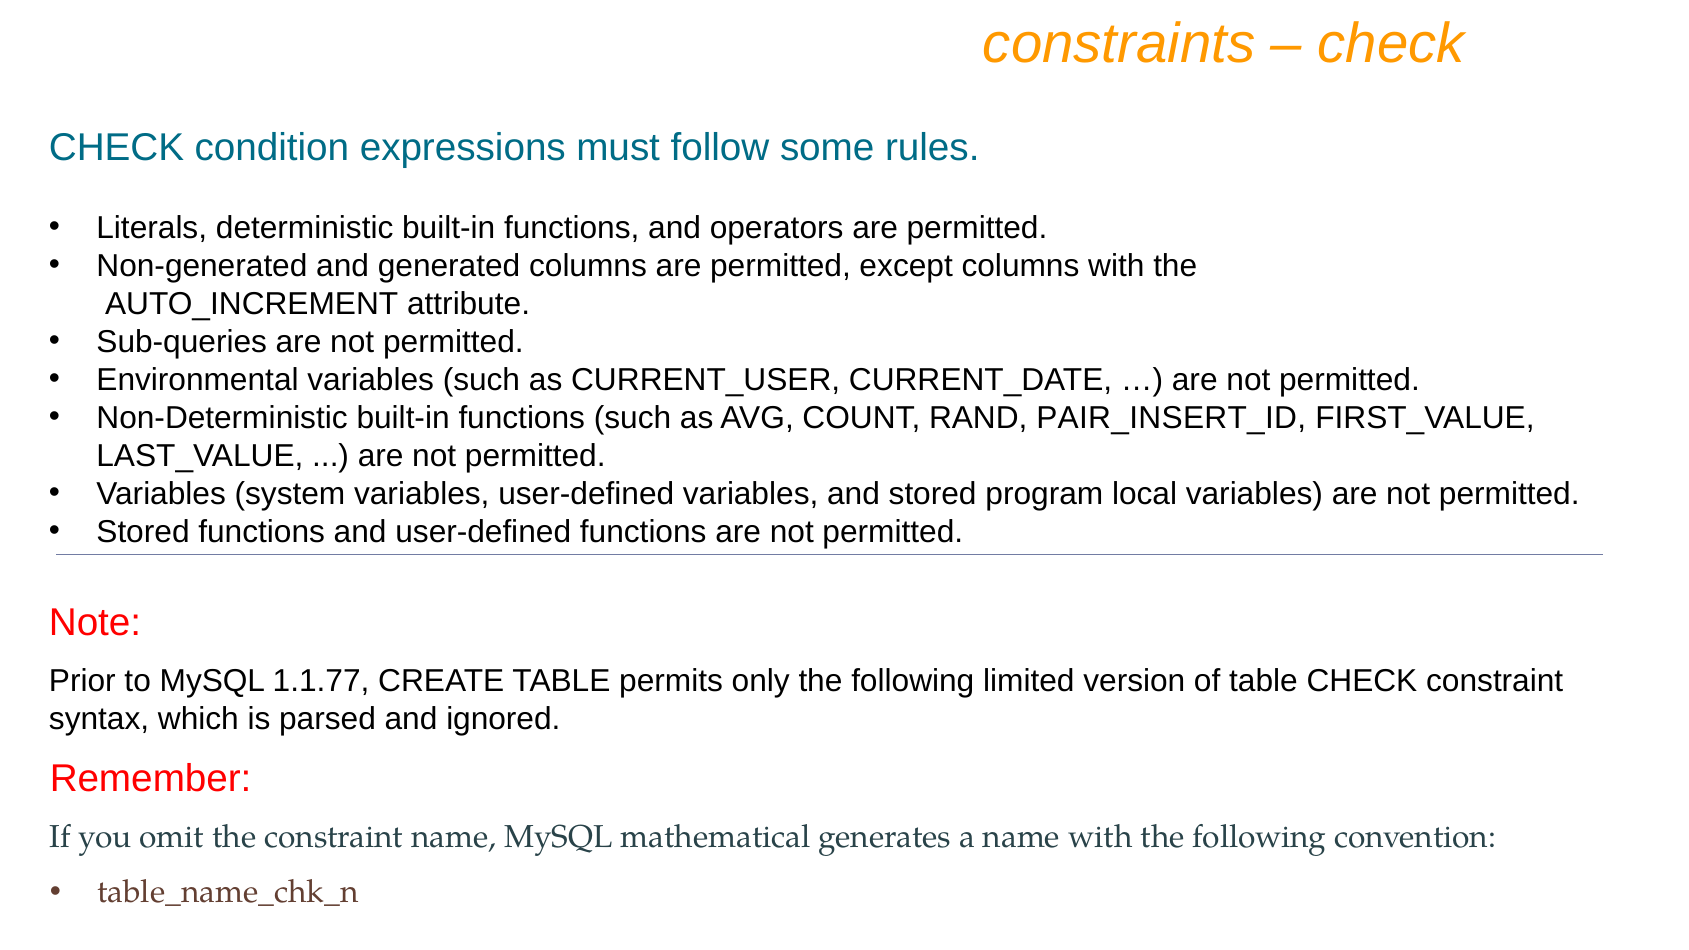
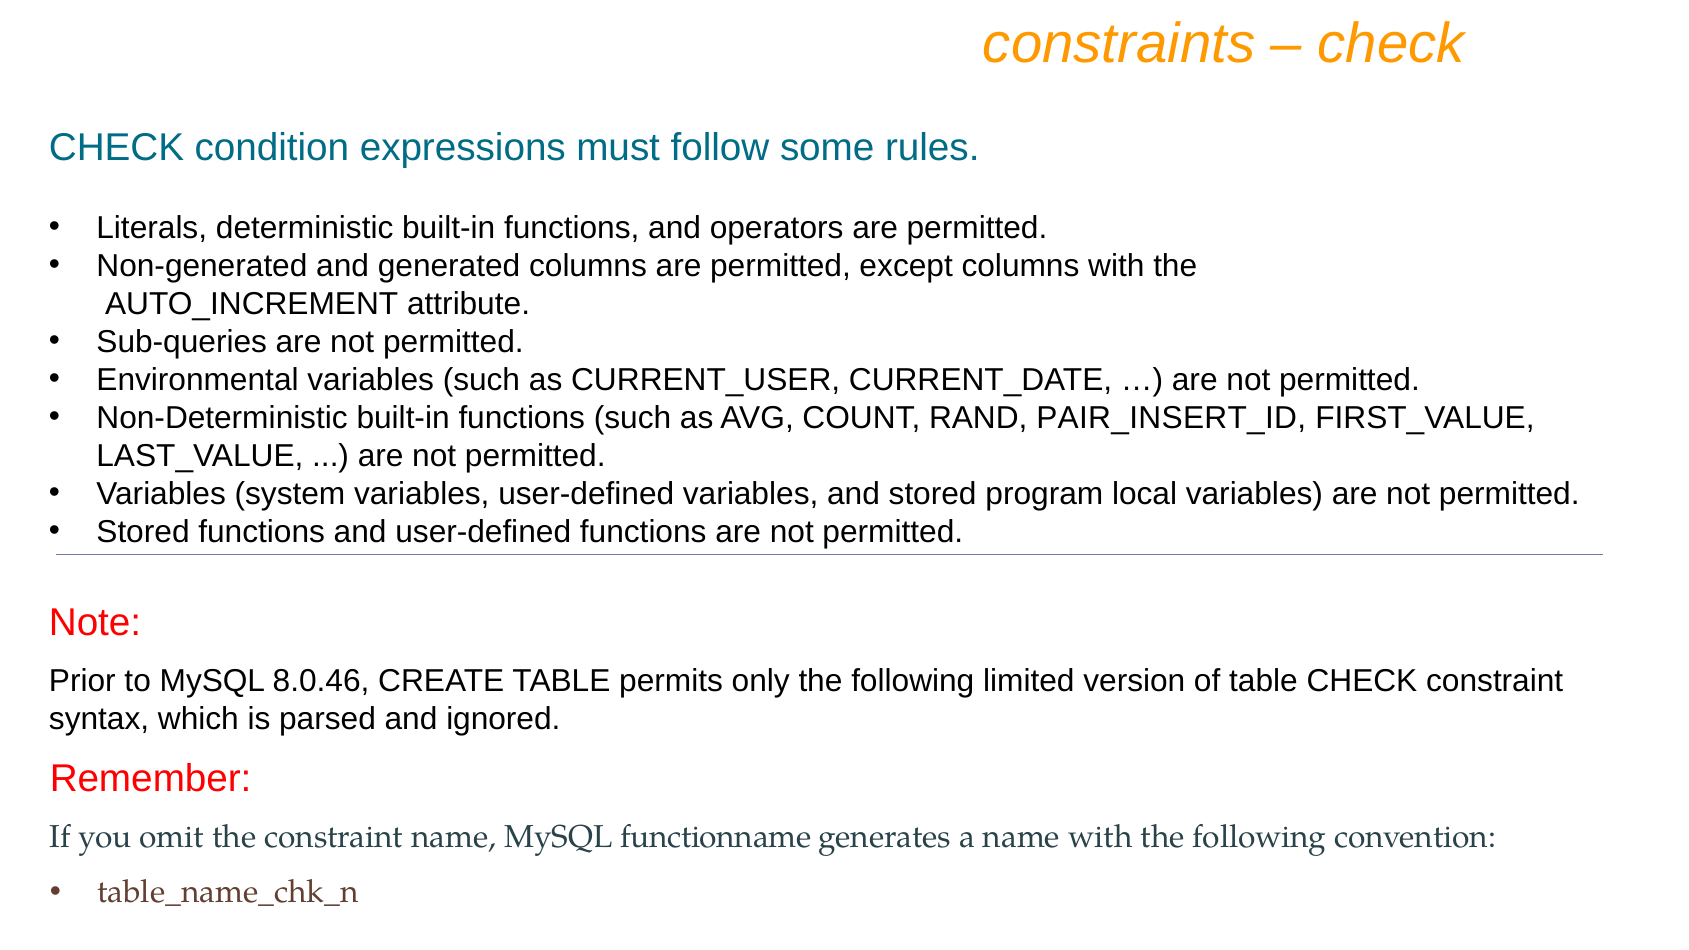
1.1.77: 1.1.77 -> 8.0.46 (321, 682)
mathematical: mathematical -> functionname (716, 837)
